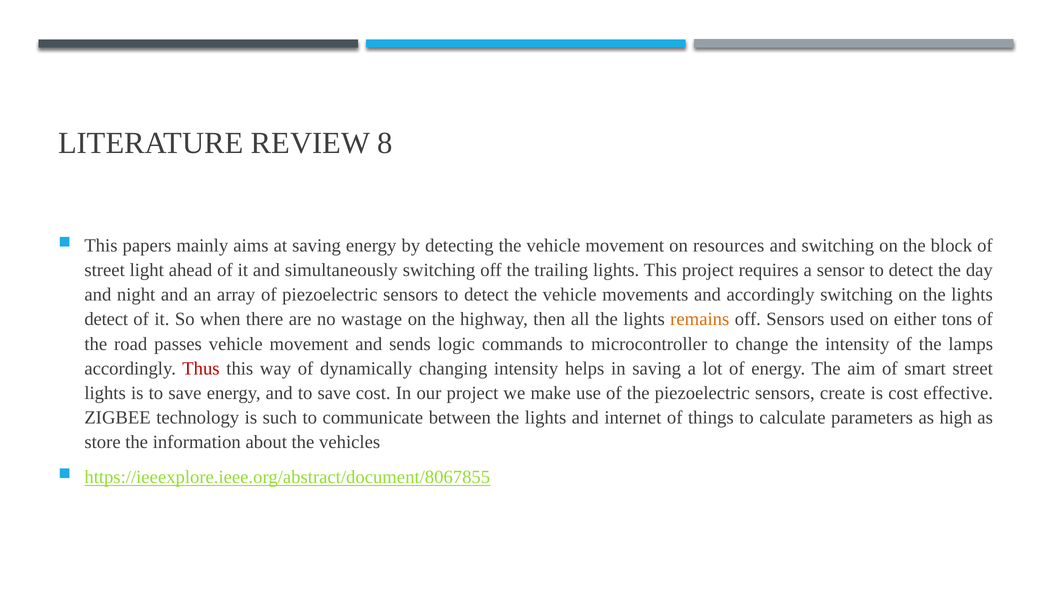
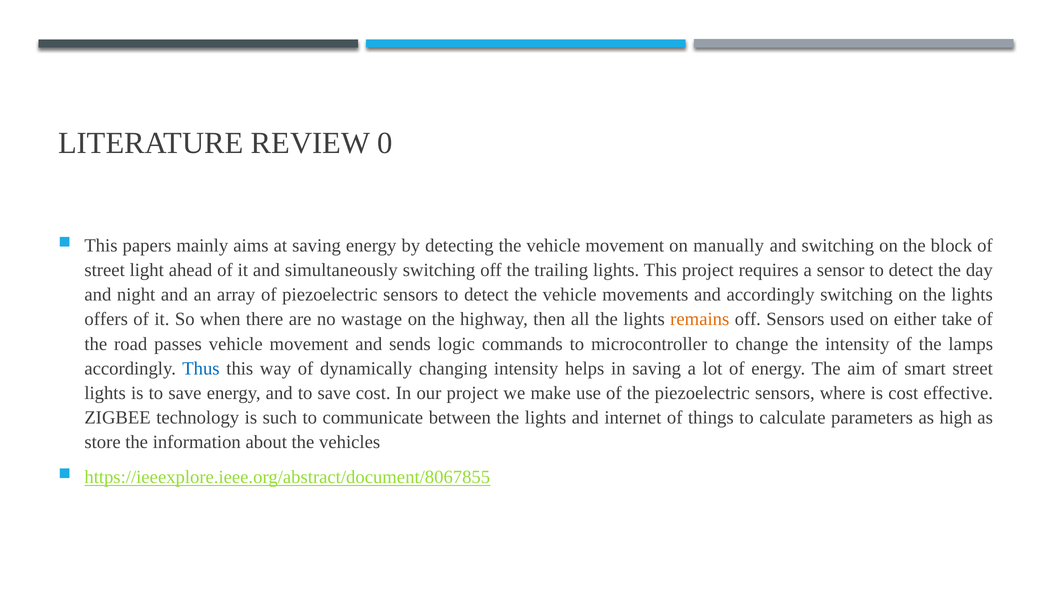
8: 8 -> 0 (385, 143)
resources: resources -> manually (729, 245)
detect: detect -> offers (106, 319)
tons: tons -> take (957, 319)
Thus colour: red -> blue (201, 368)
create: create -> where (843, 393)
